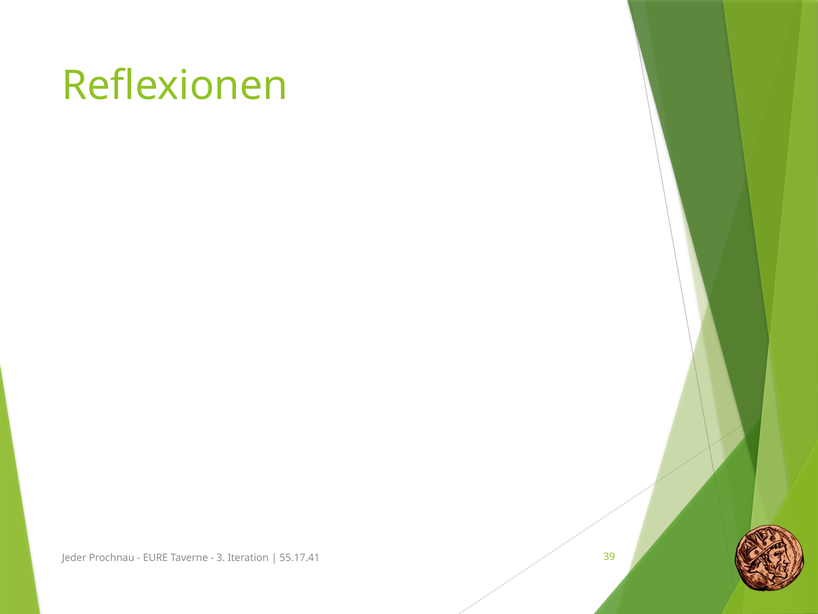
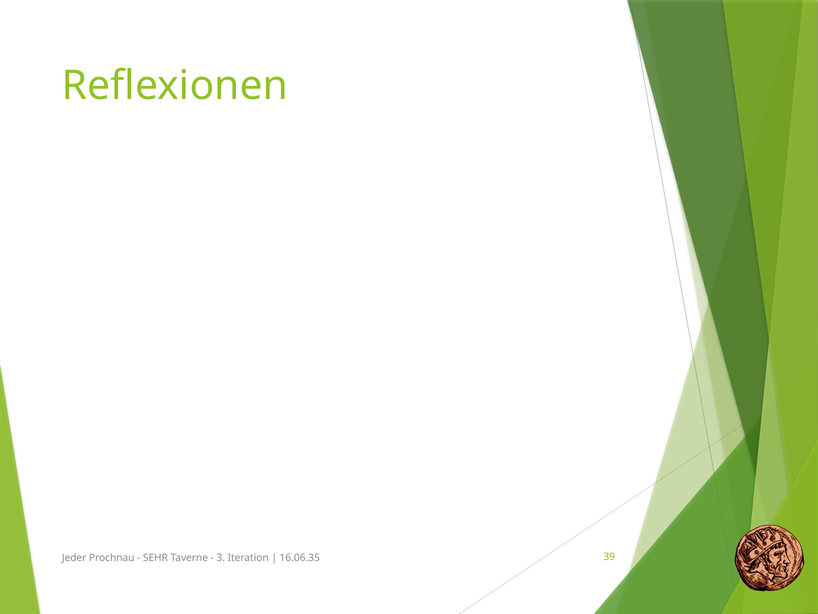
EURE: EURE -> SEHR (155, 557)
55.17.41: 55.17.41 -> 16.06.35 (300, 557)
